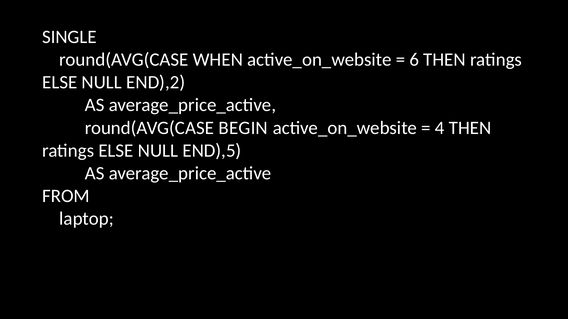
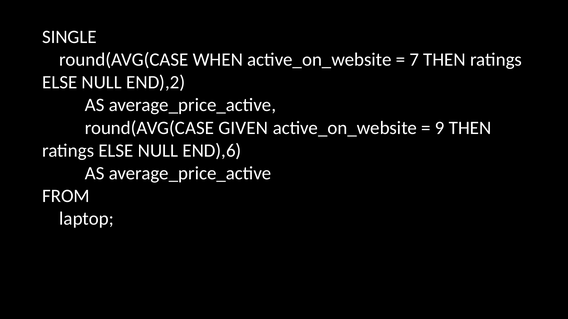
6: 6 -> 7 (414, 60)
BEGIN: BEGIN -> GIVEN (243, 128)
4: 4 -> 9 (440, 128)
END),5: END),5 -> END),6 (212, 151)
